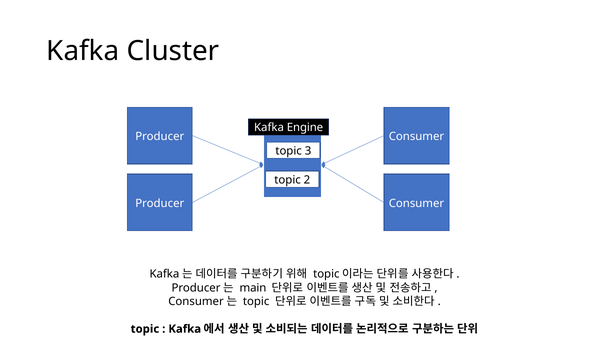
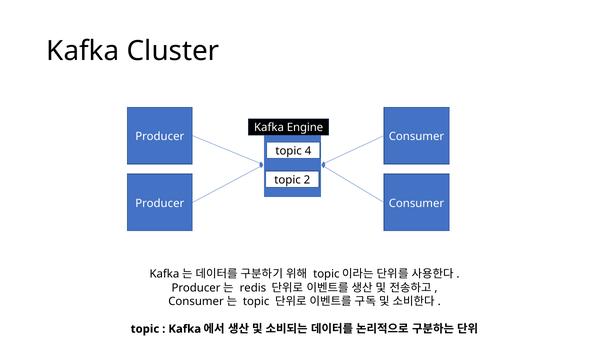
3: 3 -> 4 (308, 151)
main: main -> redis (253, 288)
